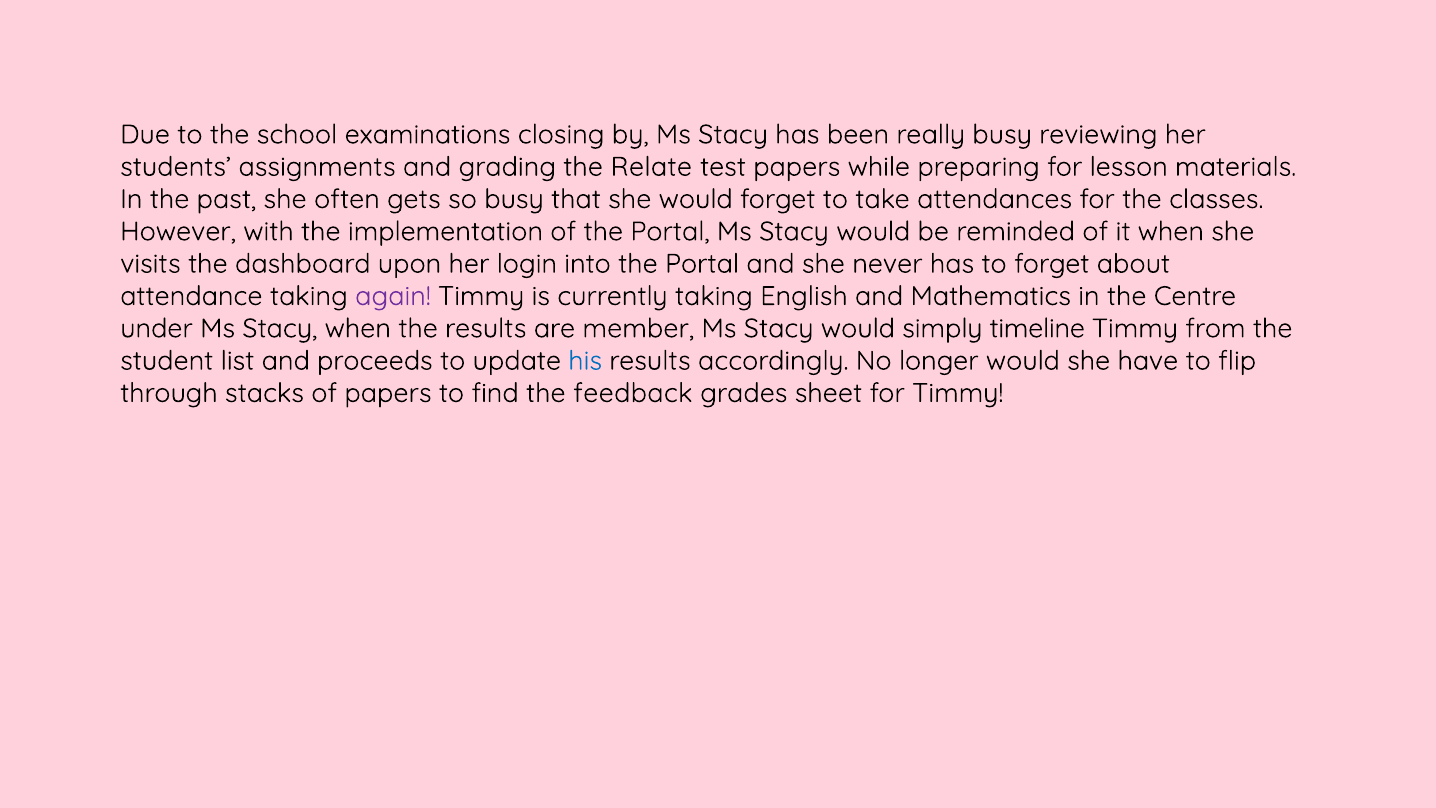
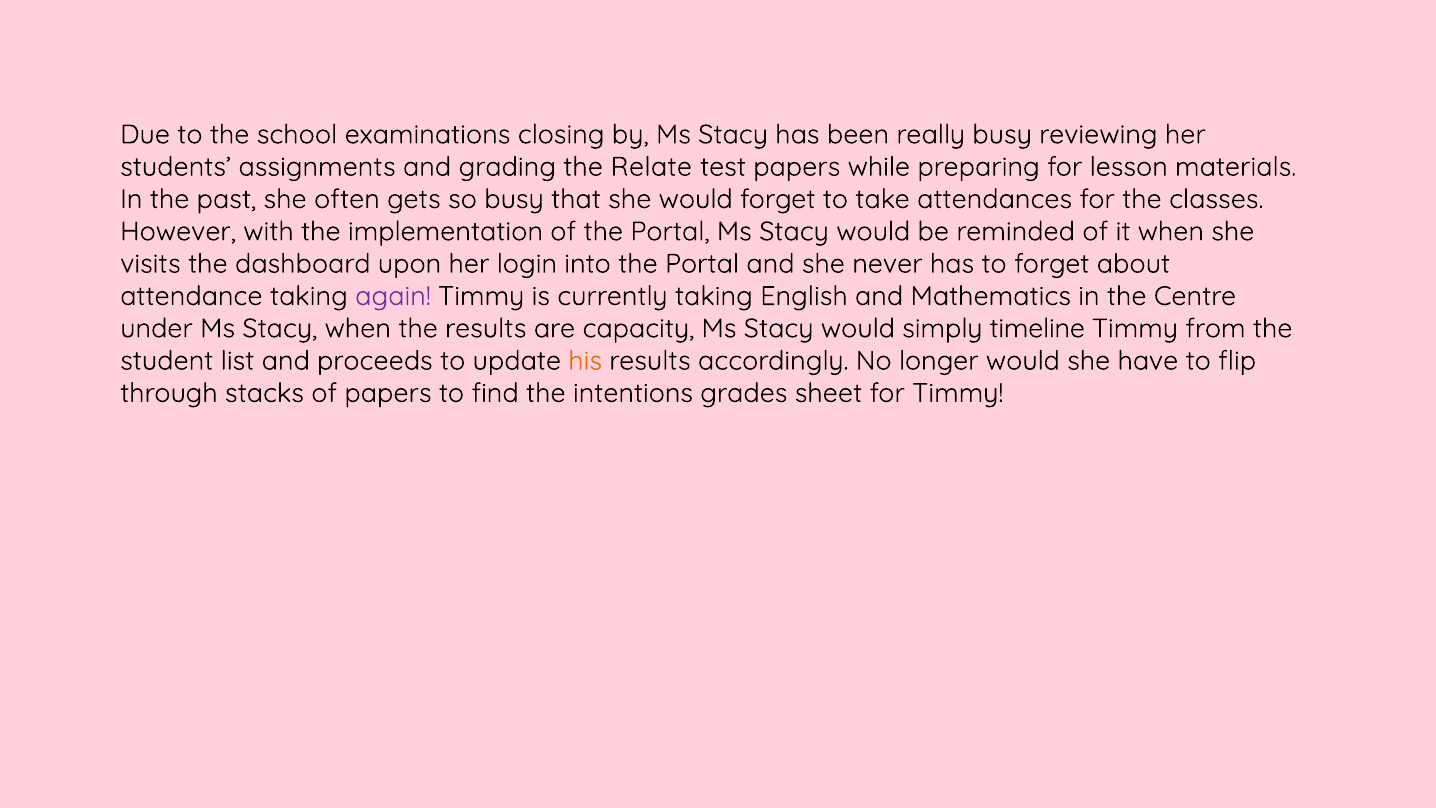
member: member -> capacity (638, 328)
his colour: blue -> orange (585, 361)
feedback: feedback -> intentions (633, 393)
